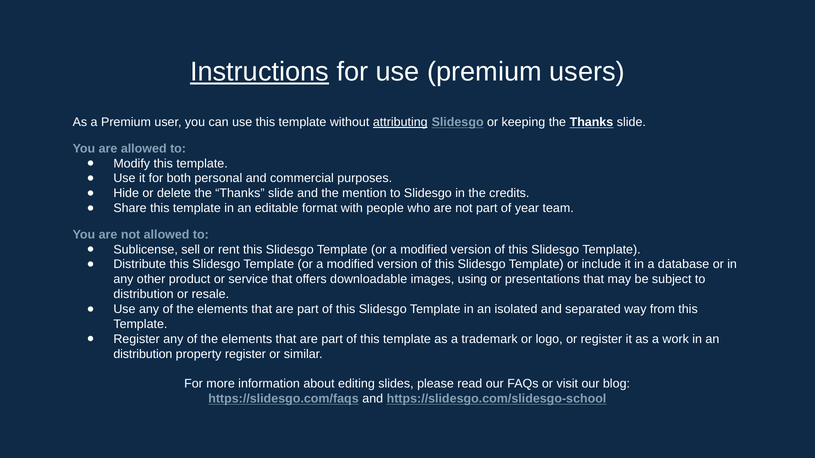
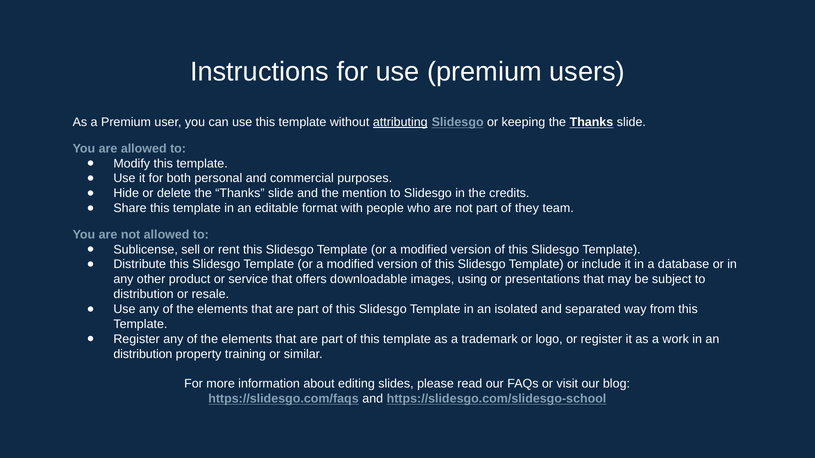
Instructions underline: present -> none (260, 72)
year: year -> they (527, 208)
property register: register -> training (245, 354)
